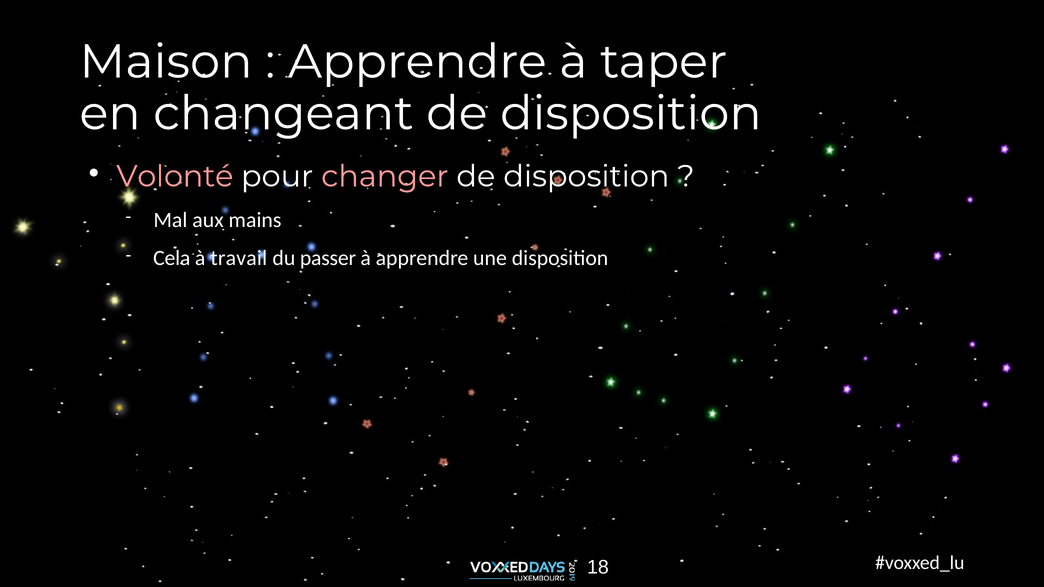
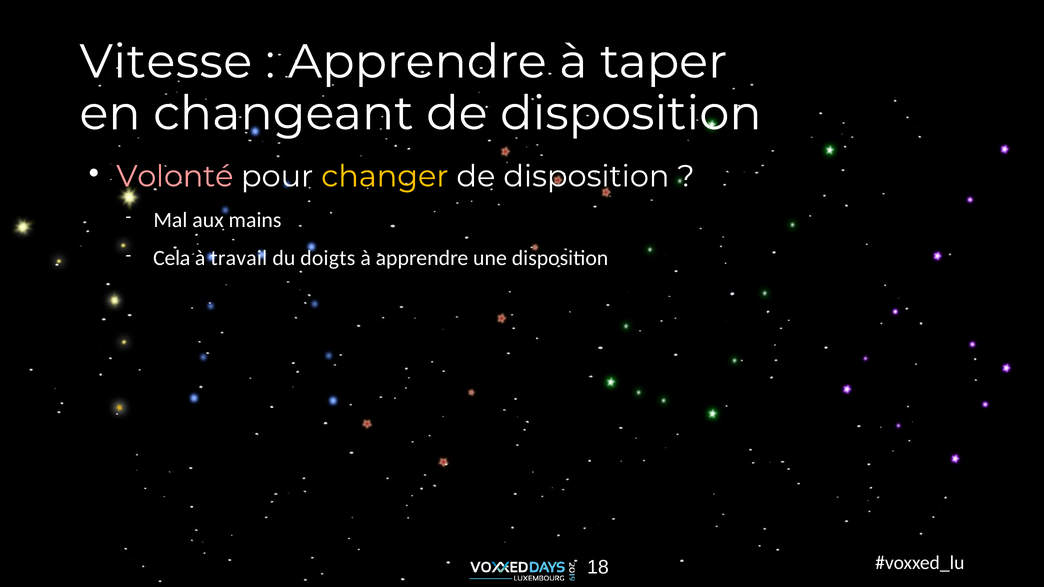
Maison: Maison -> Vitesse (166, 62)
changer colour: pink -> yellow (385, 176)
passer: passer -> doigts (328, 258)
